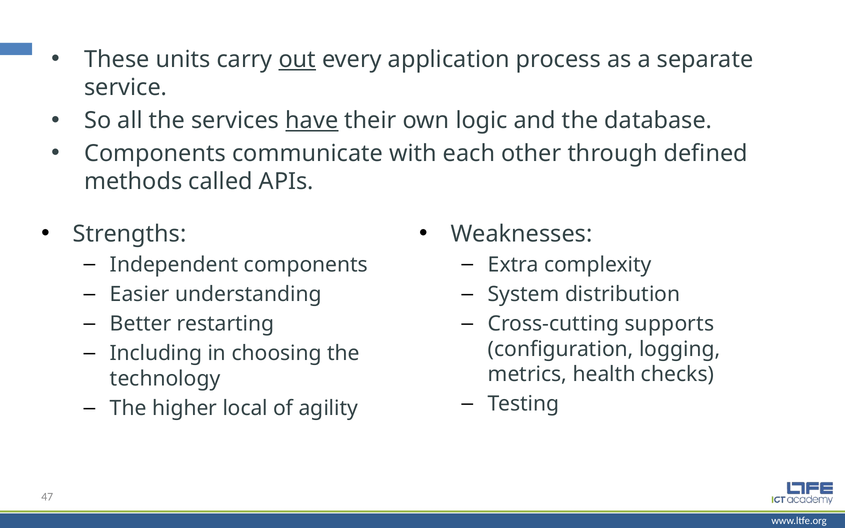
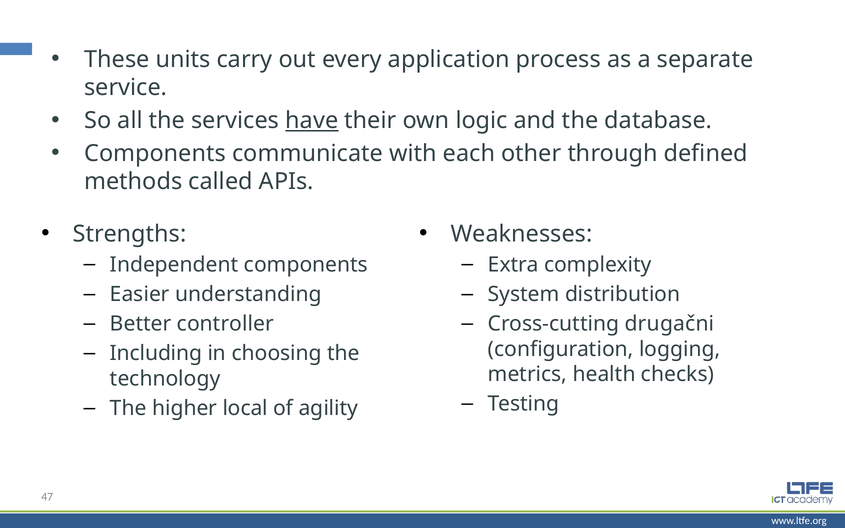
out underline: present -> none (297, 60)
restarting: restarting -> controller (225, 324)
supports: supports -> drugačni (669, 324)
